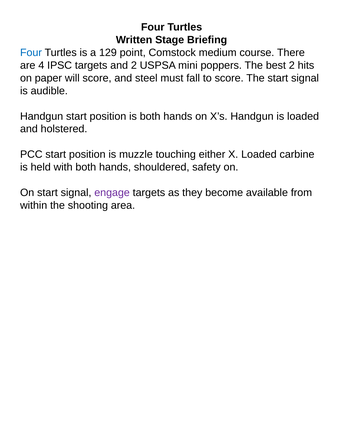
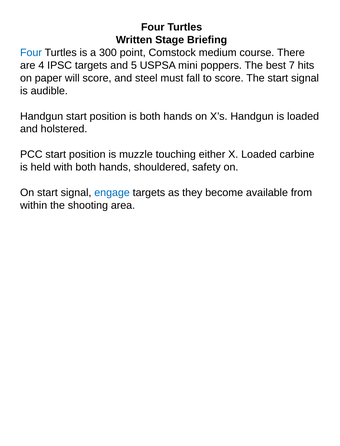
129: 129 -> 300 (108, 53)
and 2: 2 -> 5 (134, 65)
best 2: 2 -> 7 (292, 65)
engage colour: purple -> blue (112, 193)
